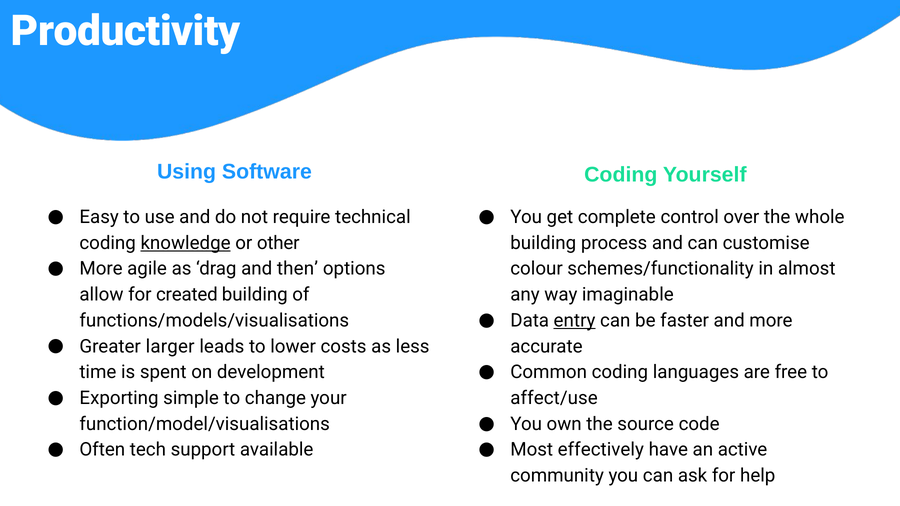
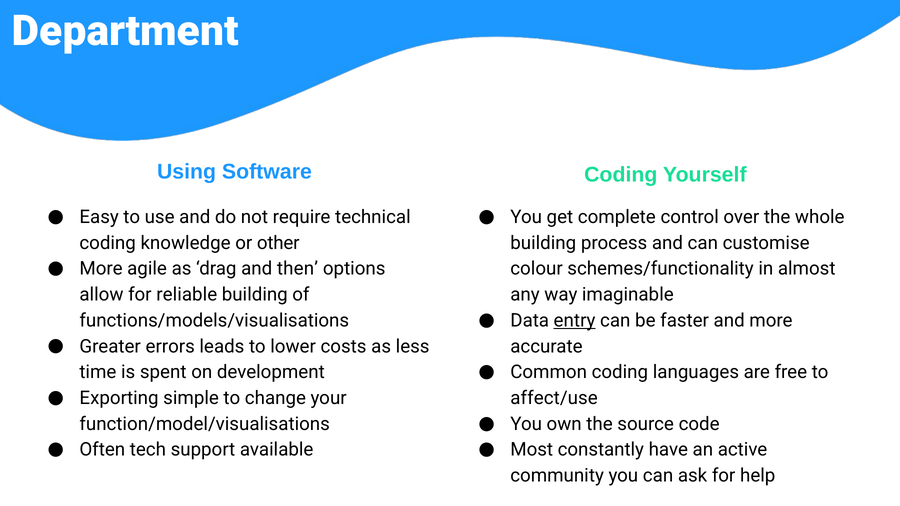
Productivity: Productivity -> Department (125, 31)
knowledge underline: present -> none (186, 243)
created: created -> reliable (187, 295)
larger: larger -> errors (170, 347)
effectively: effectively -> constantly (601, 450)
